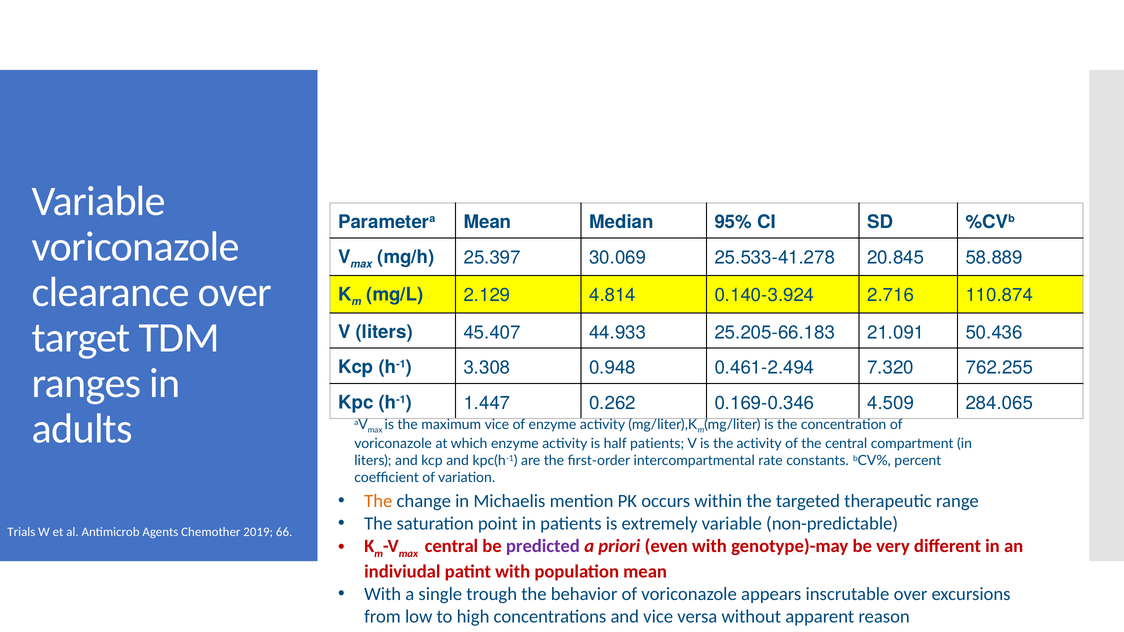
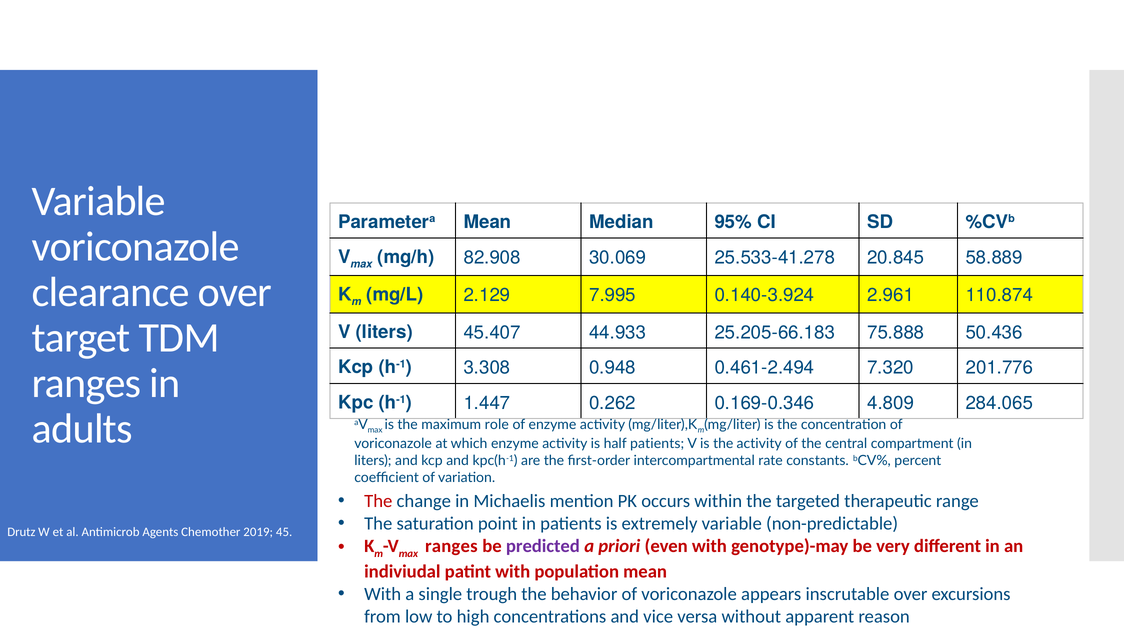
25.397: 25.397 -> 82.908 (492, 258)
4.814: 4.814 -> 7.995 (613, 295)
2.716: 2.716 -> 2.961 (891, 295)
21.091: 21.091 -> 75.888 (896, 333)
762.255: 762.255 -> 201.776 (999, 368)
4.509: 4.509 -> 4.809 (891, 403)
maximum vice: vice -> role (497, 425)
The colour: orange -> red (378, 502)
Trials: Trials -> Drutz (21, 532)
66: 66 -> 45 (284, 532)
central: central -> ranges (451, 546)
